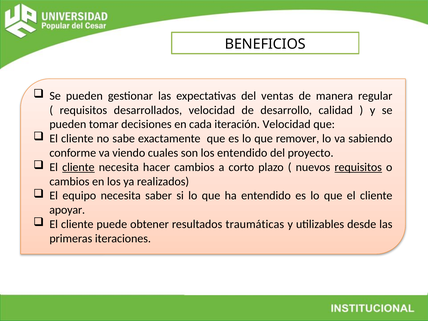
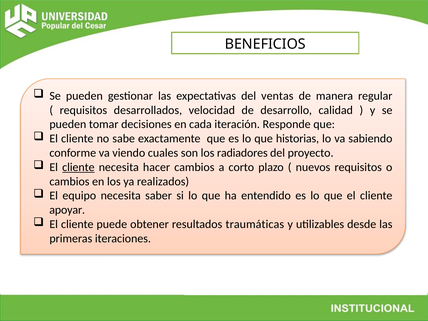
iteración Velocidad: Velocidad -> Responde (287, 124)
remover: remover -> historias (298, 139)
los entendido: entendido -> radiadores (242, 153)
requisitos underline: present -> none (358, 167)
